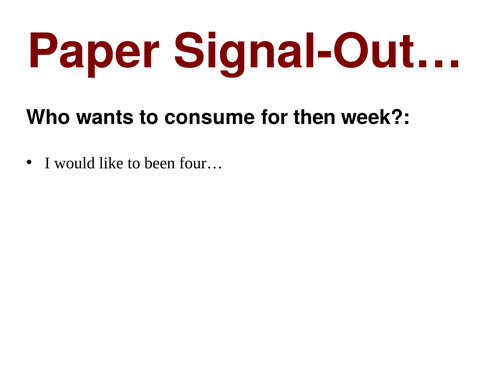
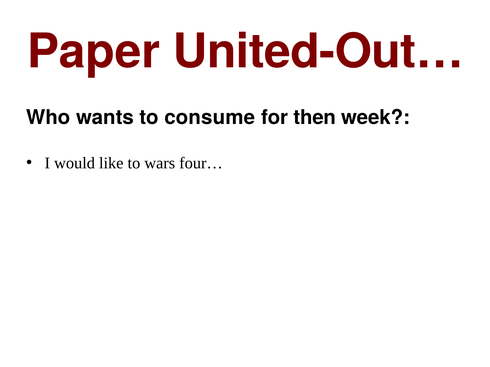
Signal-Out…: Signal-Out… -> United-Out… (318, 52)
been: been -> wars (160, 163)
